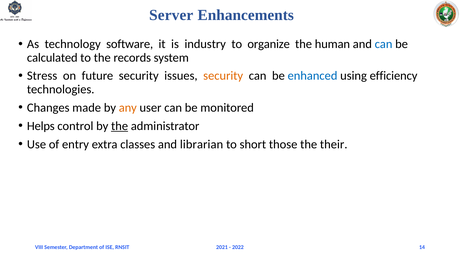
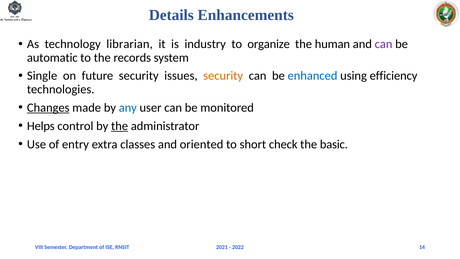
Server: Server -> Details (171, 15)
software: software -> librarian (130, 44)
can colour: blue -> purple (384, 44)
calculated: calculated -> automatic (52, 58)
Stress: Stress -> Single (42, 76)
Changes underline: none -> present (48, 108)
any colour: orange -> blue (128, 108)
librarian: librarian -> oriented (202, 144)
those: those -> check (283, 144)
their: their -> basic (334, 144)
